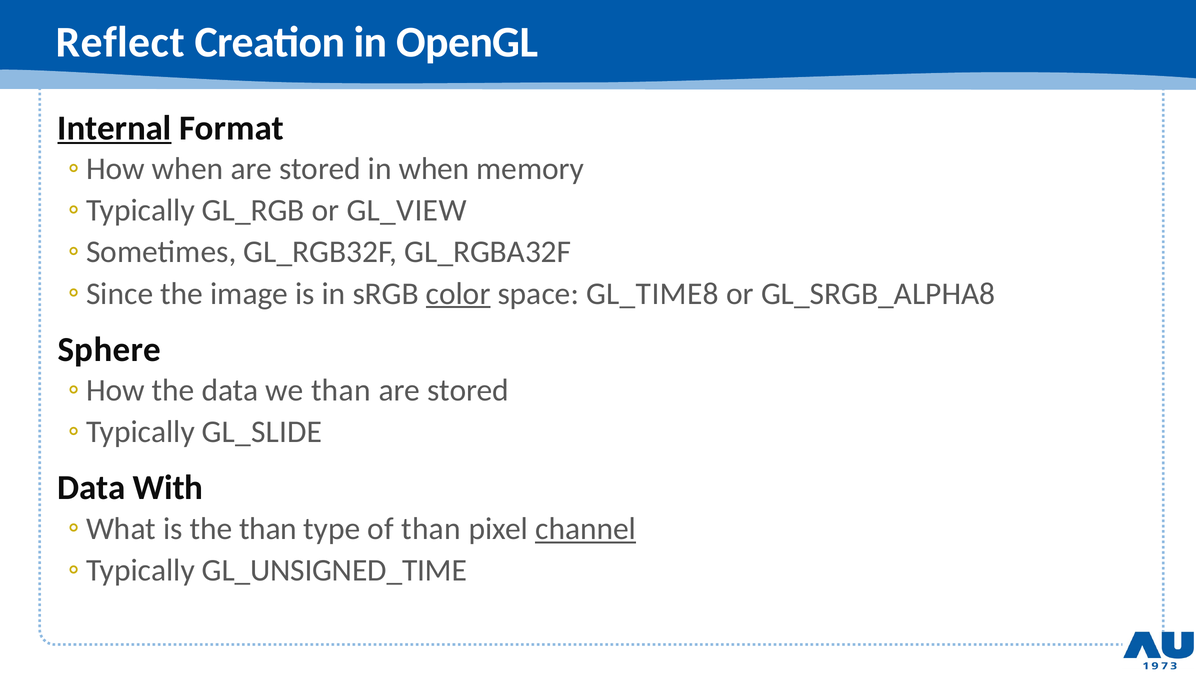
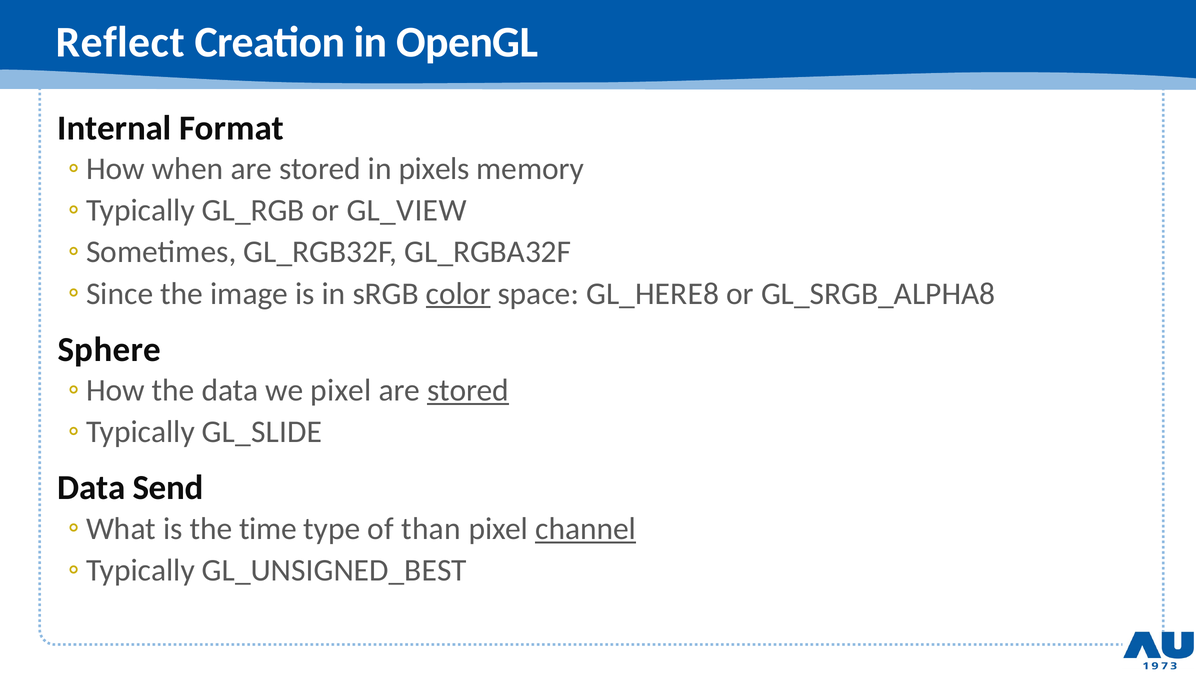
Internal underline: present -> none (114, 128)
in when: when -> pixels (434, 169)
GL_TIME8: GL_TIME8 -> GL_HERE8 (653, 293)
we than: than -> pixel (341, 390)
stored underline: none -> present (468, 390)
With: With -> Send (168, 488)
the than: than -> time (268, 529)
GL_UNSIGNED_TIME: GL_UNSIGNED_TIME -> GL_UNSIGNED_BEST (334, 570)
